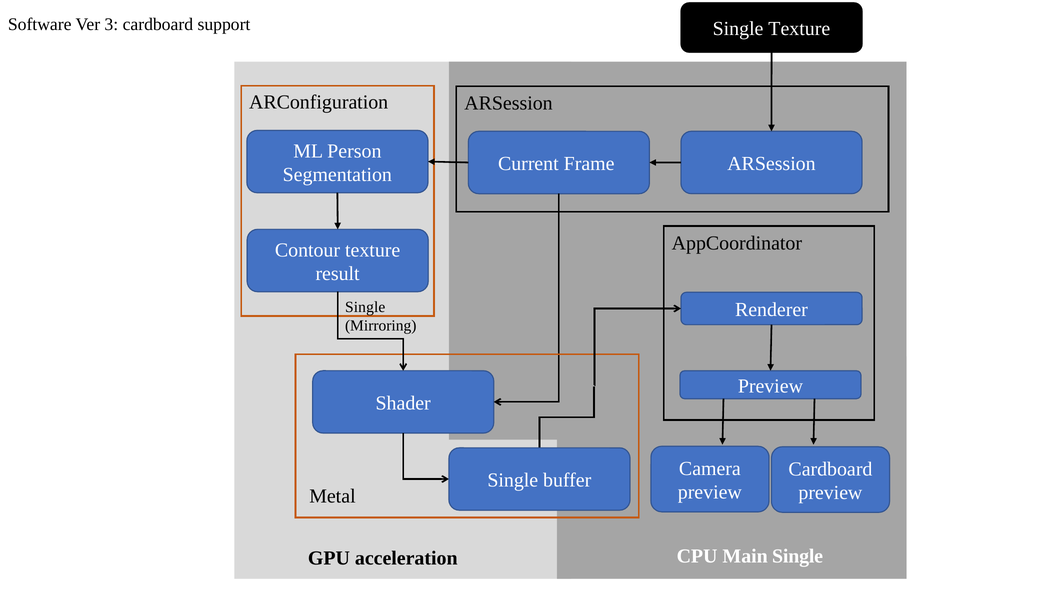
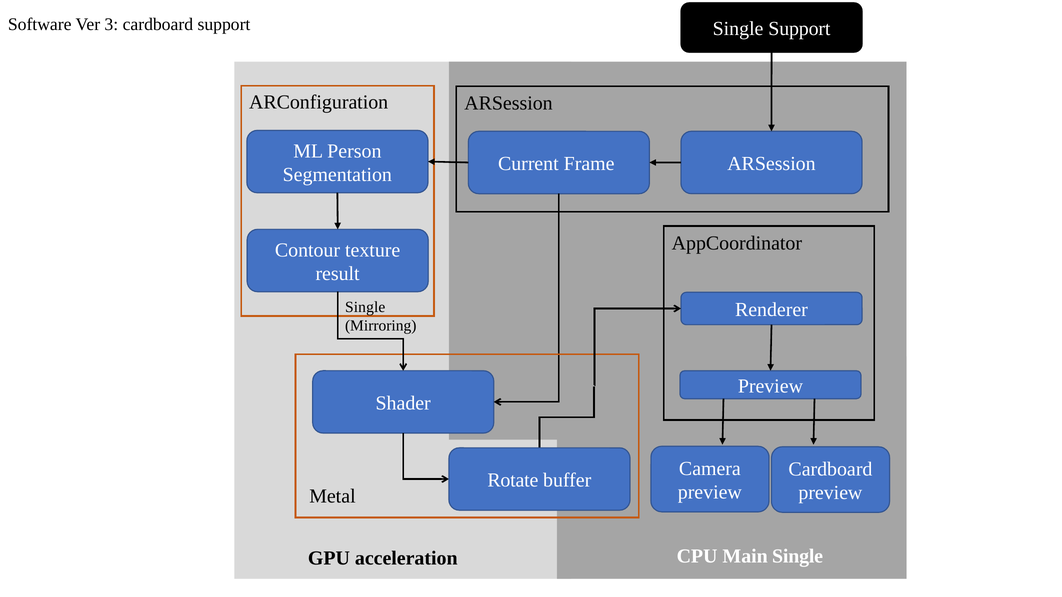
Single Texture: Texture -> Support (799, 29)
Single: Single -> Rotate (513, 481)
